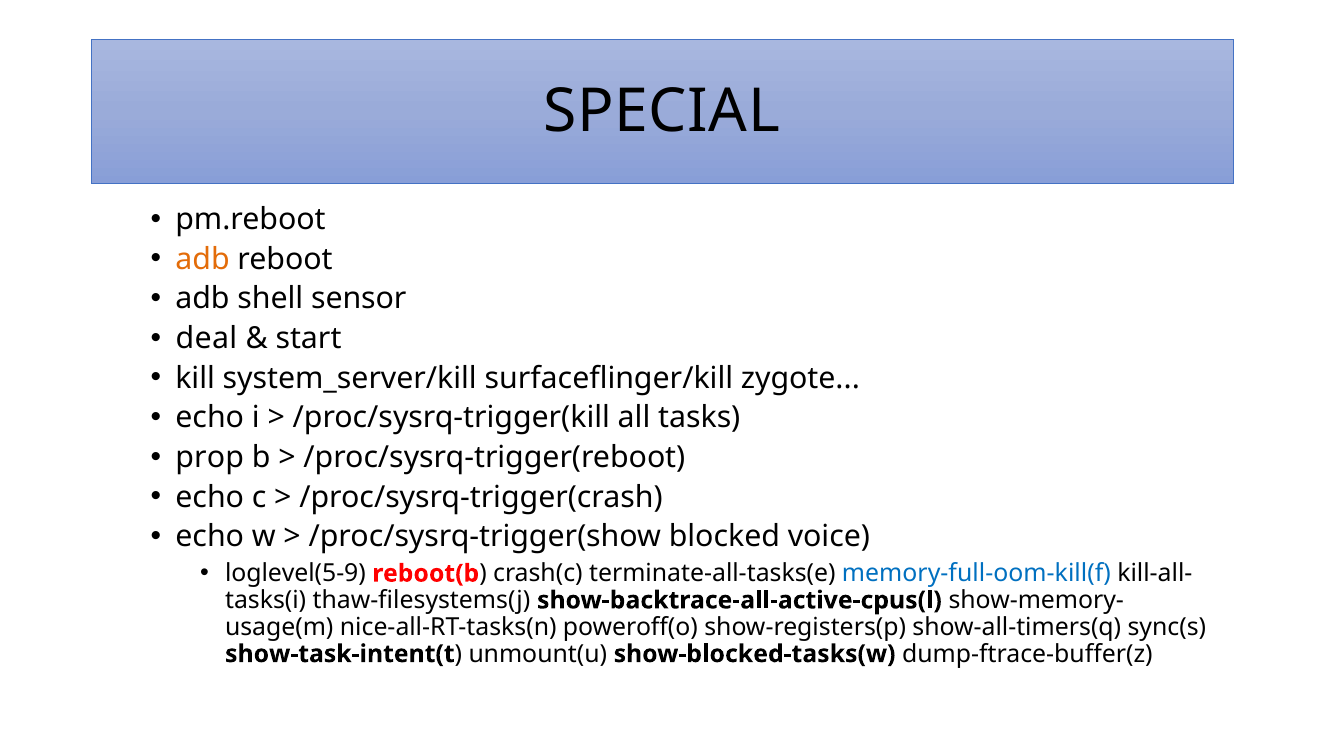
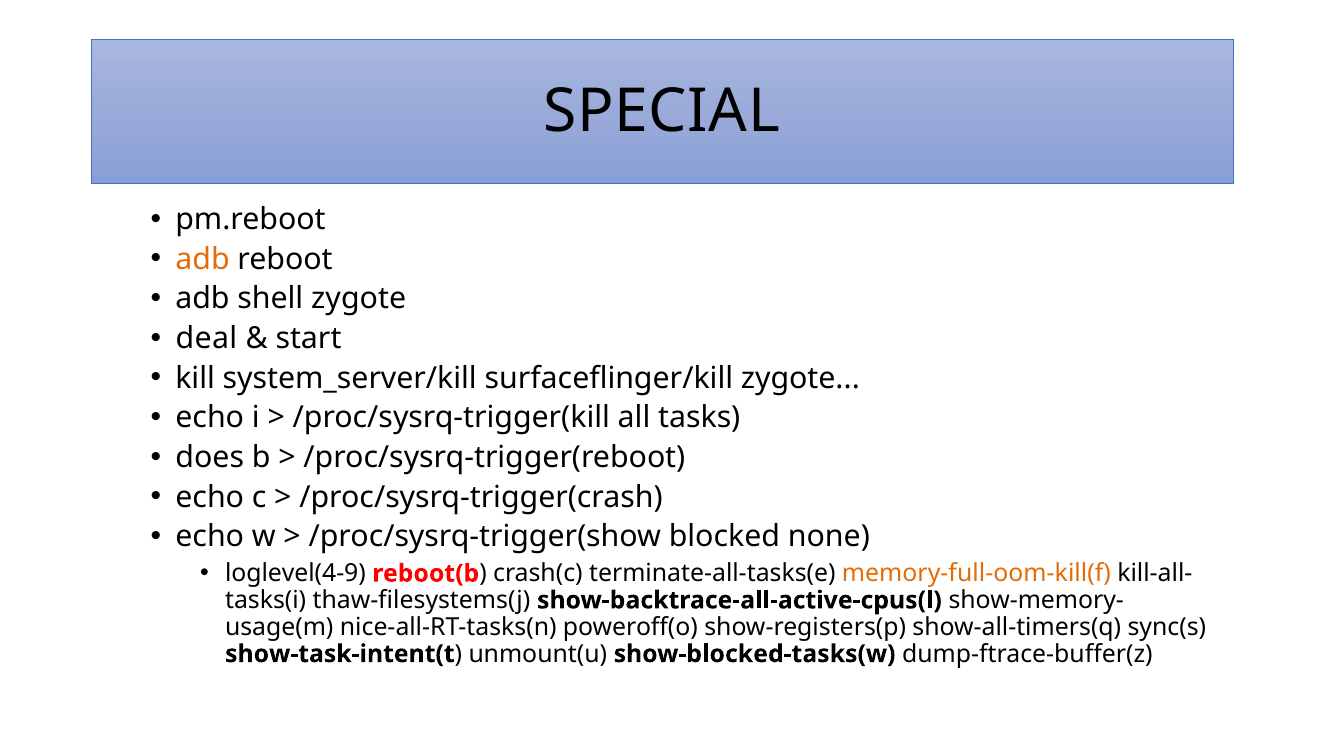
shell sensor: sensor -> zygote (359, 299)
prop: prop -> does (210, 457)
voice: voice -> none (829, 537)
loglevel(5-9: loglevel(5-9 -> loglevel(4-9 (295, 573)
memory-full-oom-kill(f colour: blue -> orange (976, 573)
